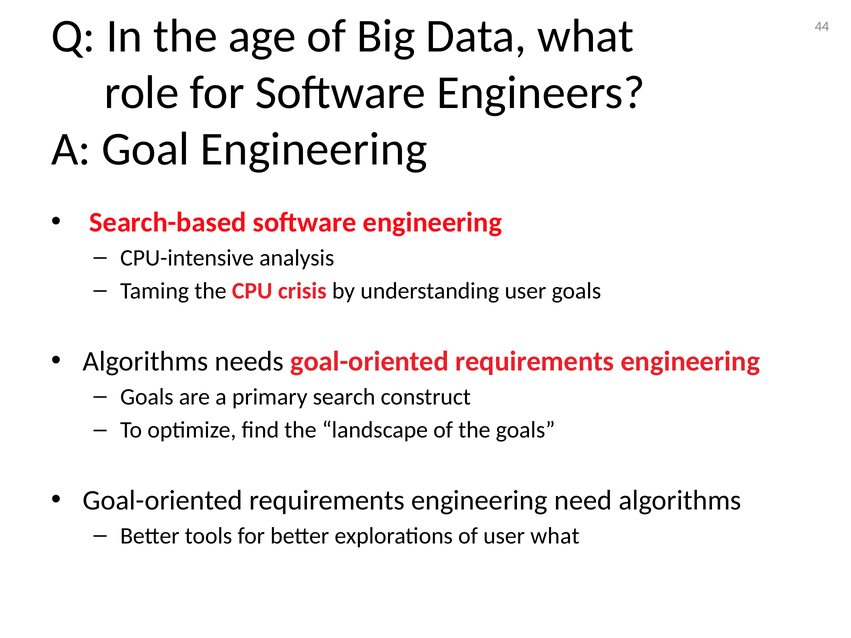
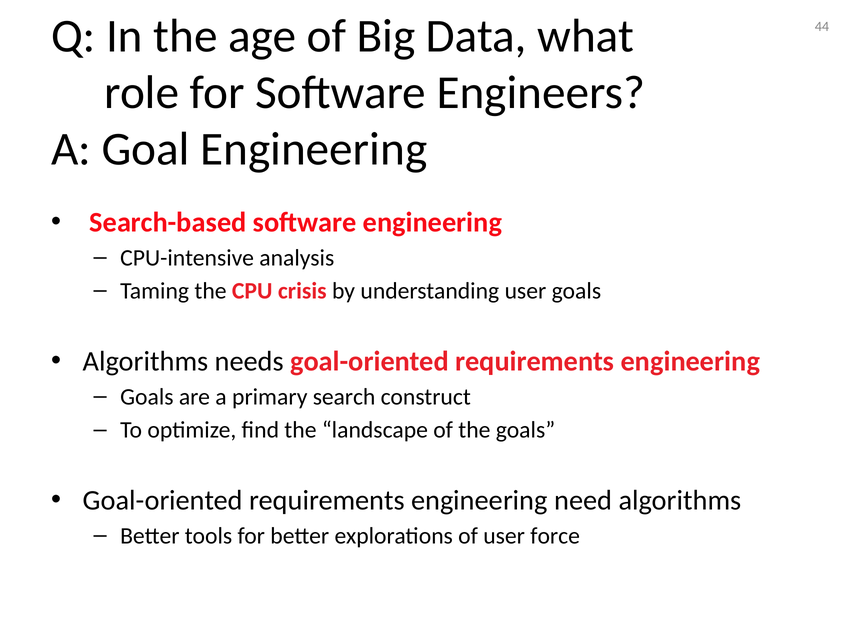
user what: what -> force (555, 536)
